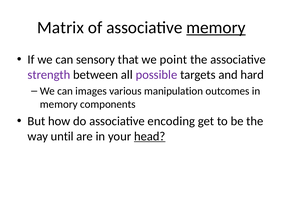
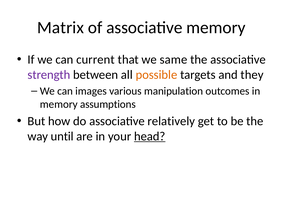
memory underline: present -> none (216, 27)
sensory: sensory -> current (95, 59)
point: point -> same (173, 59)
possible colour: purple -> orange (156, 74)
hard: hard -> they (252, 74)
components: components -> assumptions (108, 104)
encoding: encoding -> relatively (171, 121)
